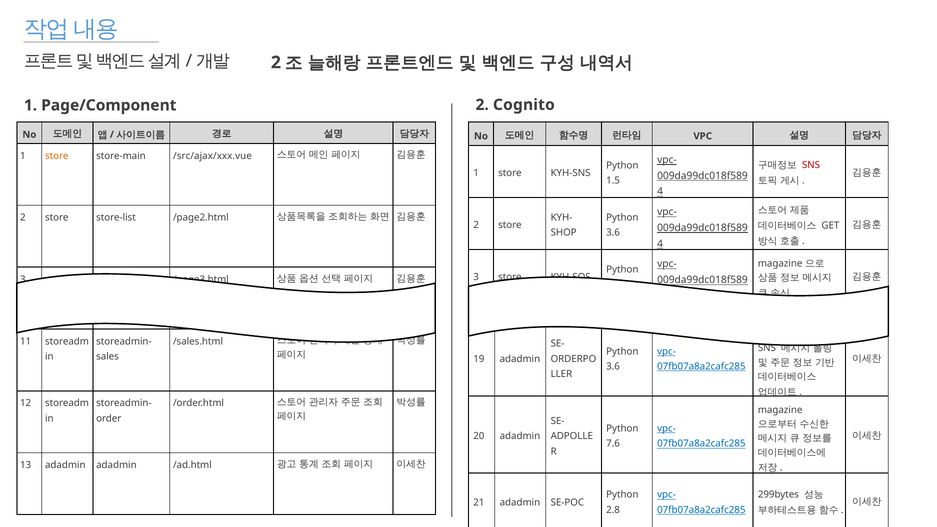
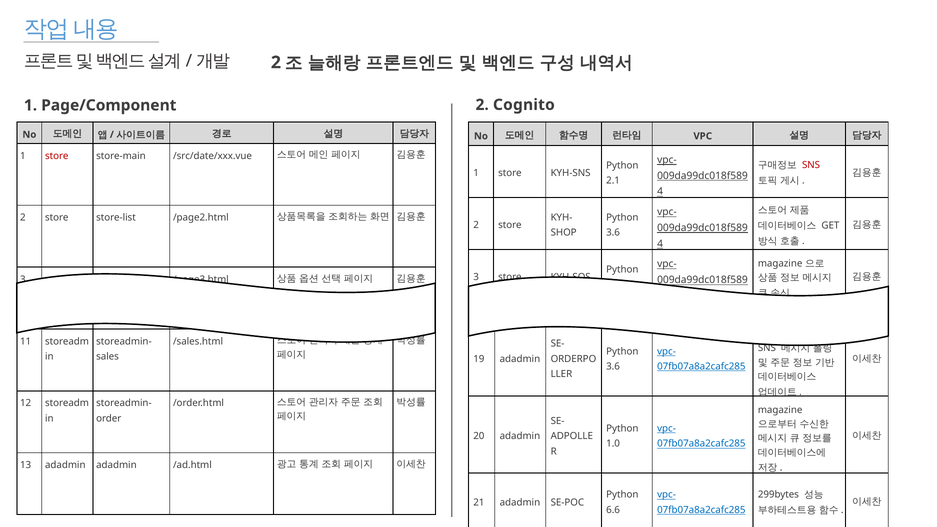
store colour: orange -> red (57, 156)
/src/ajax/xxx.vue: /src/ajax/xxx.vue -> /src/date/xxx.vue (212, 156)
1.5: 1.5 -> 2.1 (613, 181)
7.6: 7.6 -> 1.0 (613, 444)
2.8: 2.8 -> 6.6 (613, 510)
